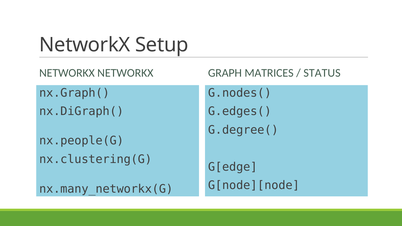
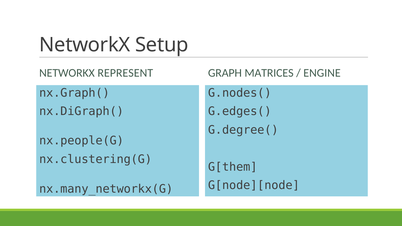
NETWORKX NETWORKX: NETWORKX -> REPRESENT (125, 73)
STATUS: STATUS -> ENGINE (322, 73)
G[edge: G[edge -> G[them (233, 167)
